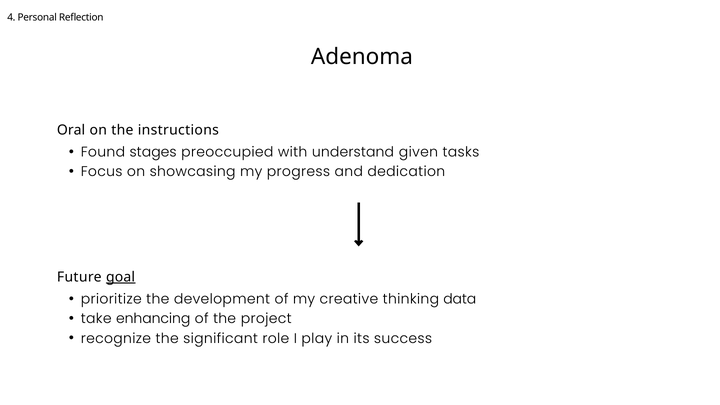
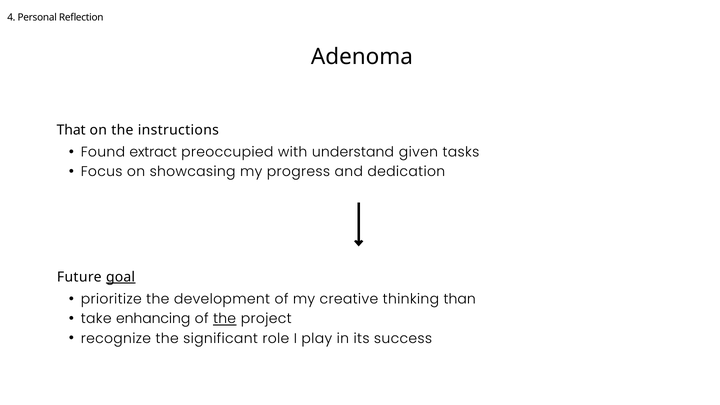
Oral: Oral -> That (71, 130)
stages: stages -> extract (153, 152)
data: data -> than (460, 299)
the underline: none -> present (225, 319)
